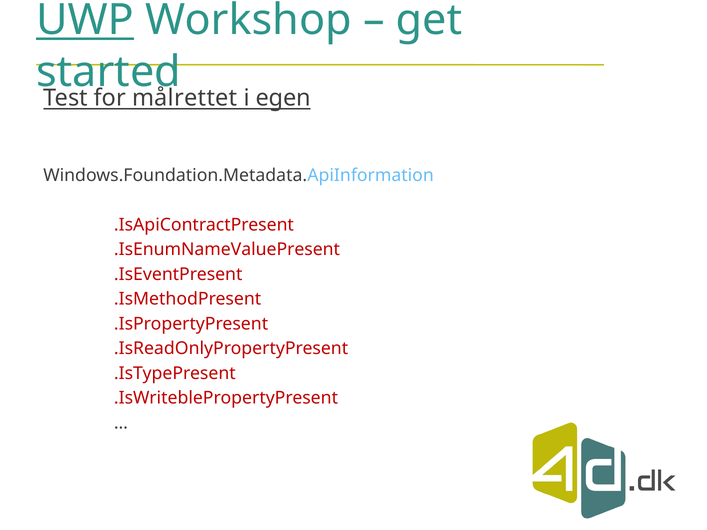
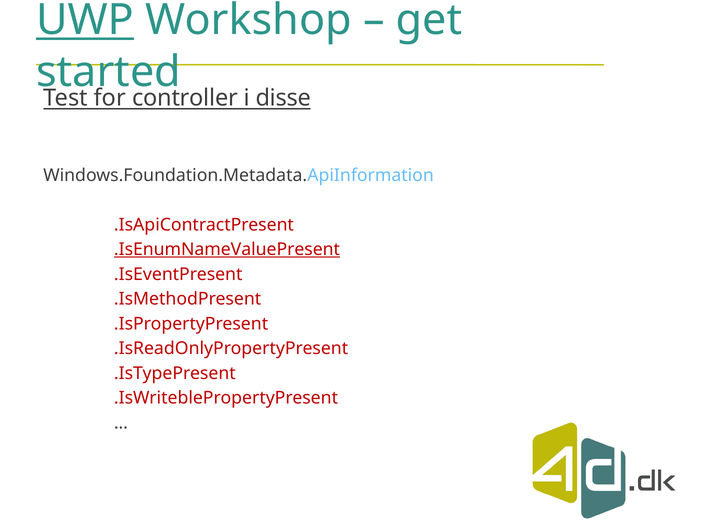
målrettet: målrettet -> controller (185, 98)
egen: egen -> disse (283, 98)
.IsEnumNameValuePresent underline: none -> present (227, 250)
